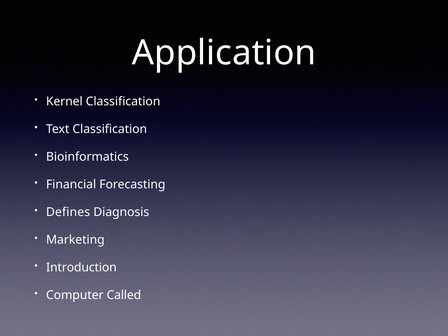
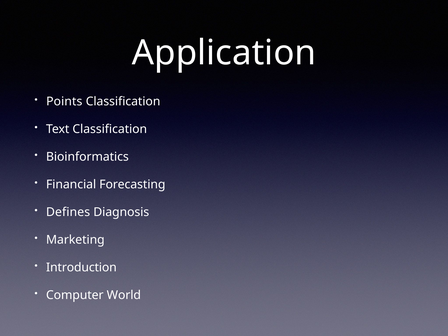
Kernel: Kernel -> Points (64, 101)
Called: Called -> World (124, 295)
